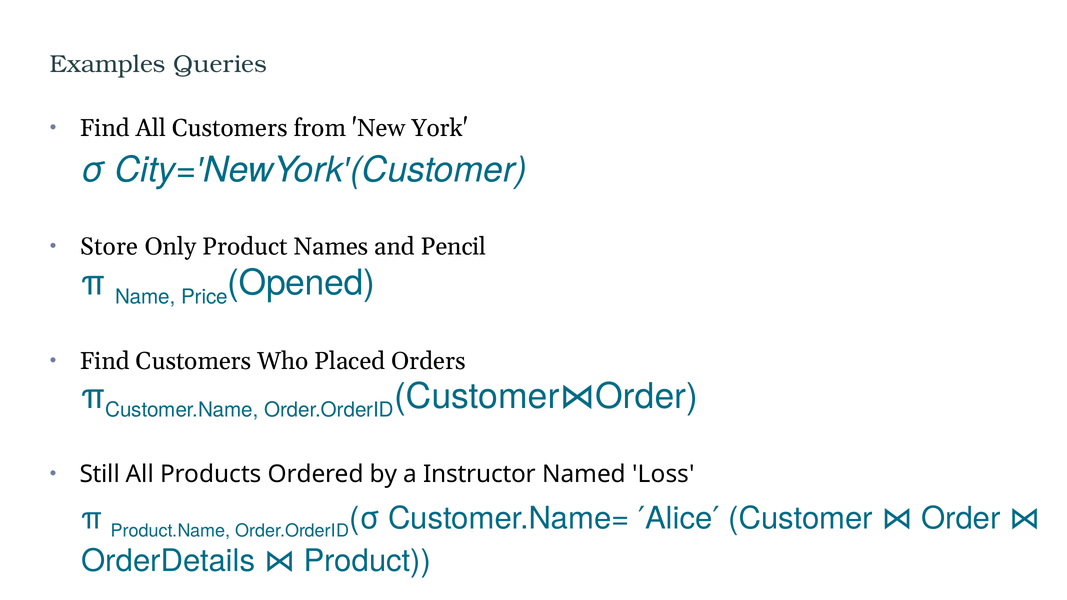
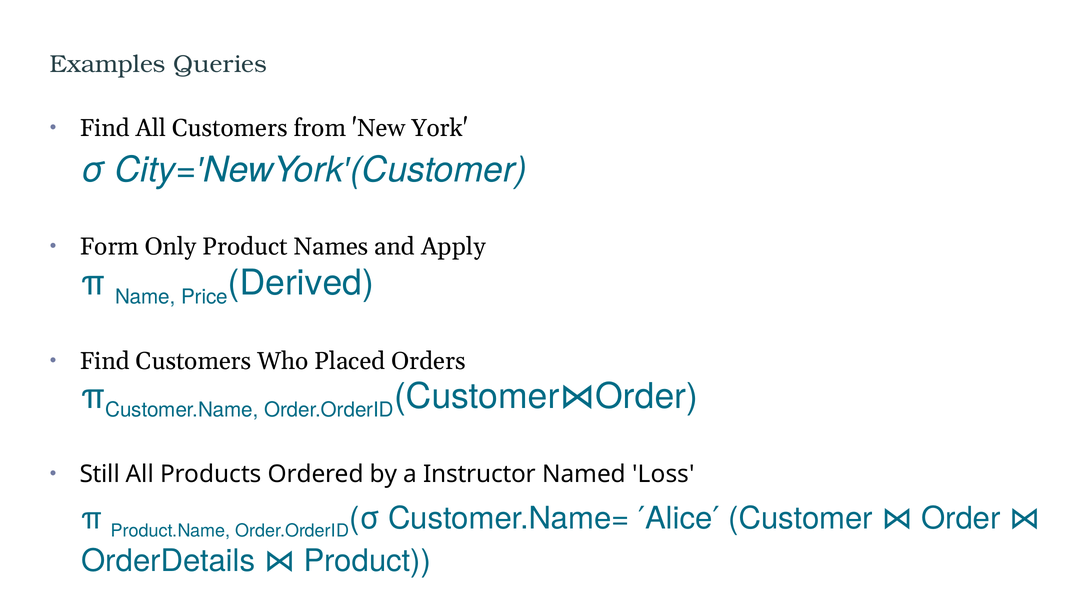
Store: Store -> Form (109, 247)
Pencil: Pencil -> Apply (453, 247)
Opened: Opened -> Derived (301, 283)
